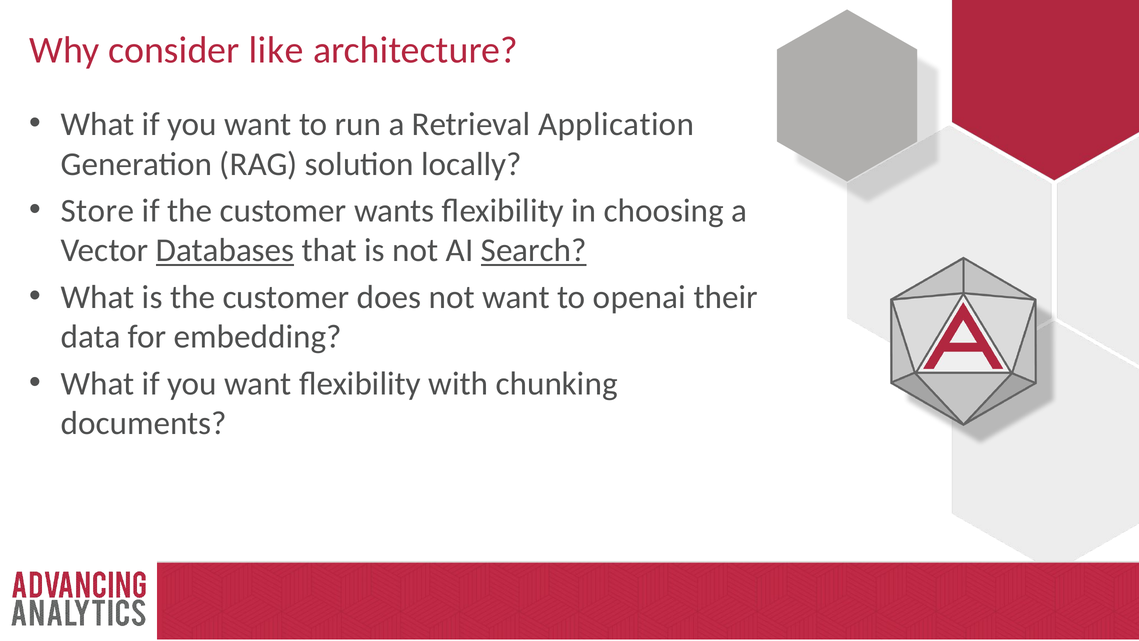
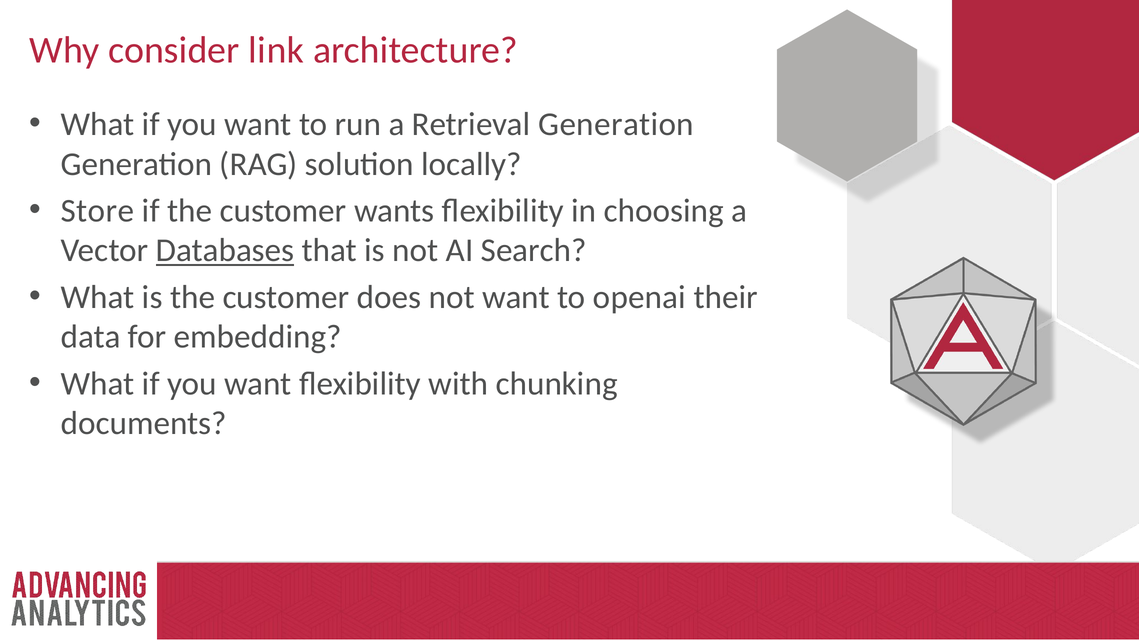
like: like -> link (276, 50)
Retrieval Application: Application -> Generation (616, 124)
Search underline: present -> none (534, 250)
